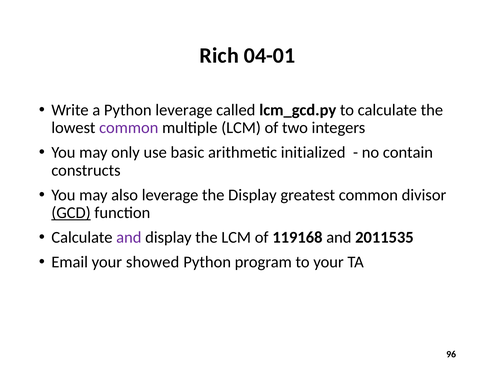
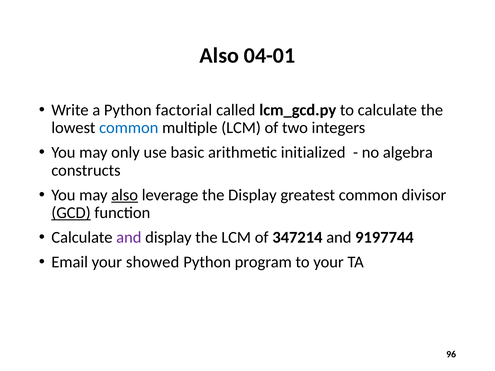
Rich: Rich -> Also (219, 55)
Python leverage: leverage -> factorial (184, 110)
common colour: purple -> blue (129, 128)
contain: contain -> algebra (408, 153)
also underline: none -> present (125, 195)
119168: 119168 -> 347214 (297, 238)
2011535: 2011535 -> 9197744 (384, 238)
